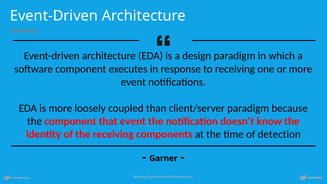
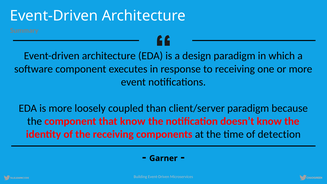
that event: event -> know (133, 121)
